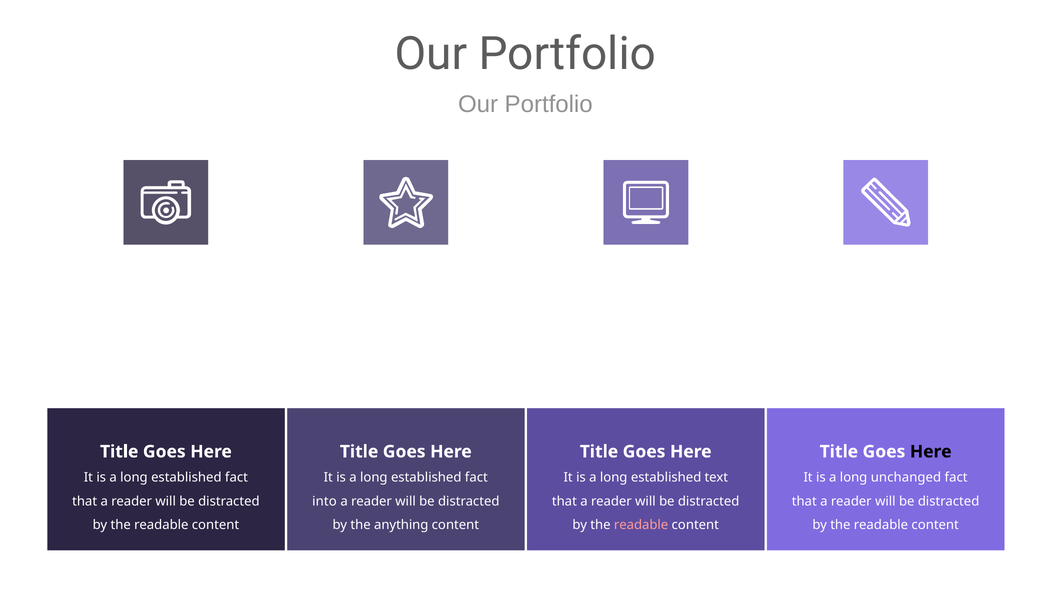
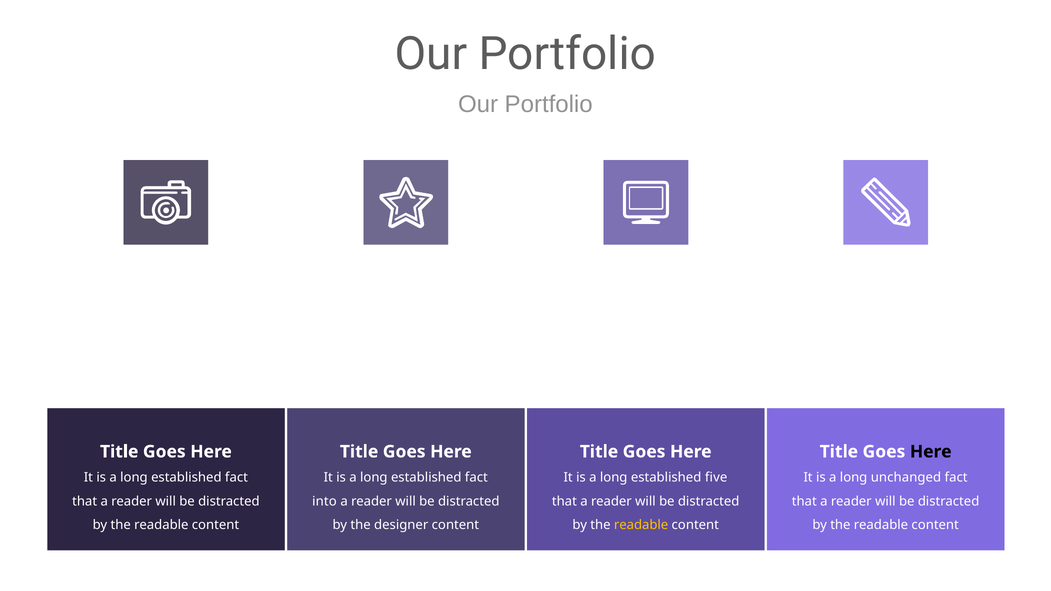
text: text -> five (716, 478)
anything: anything -> designer (401, 525)
readable colour: pink -> yellow (641, 525)
